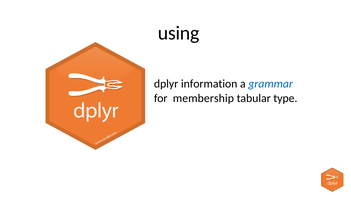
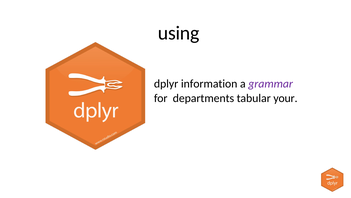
grammar colour: blue -> purple (271, 83)
membership: membership -> departments (203, 98)
type: type -> your (285, 98)
